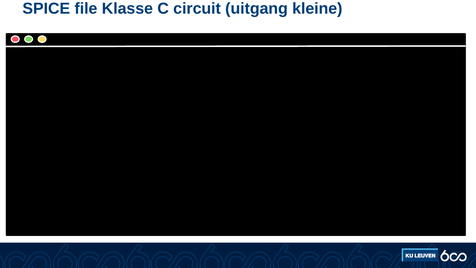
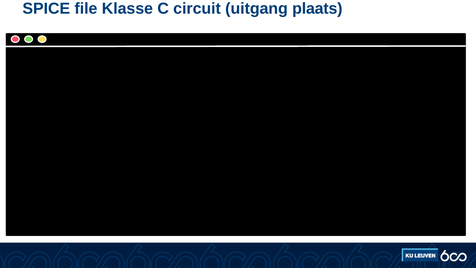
kleine: kleine -> plaats (317, 9)
